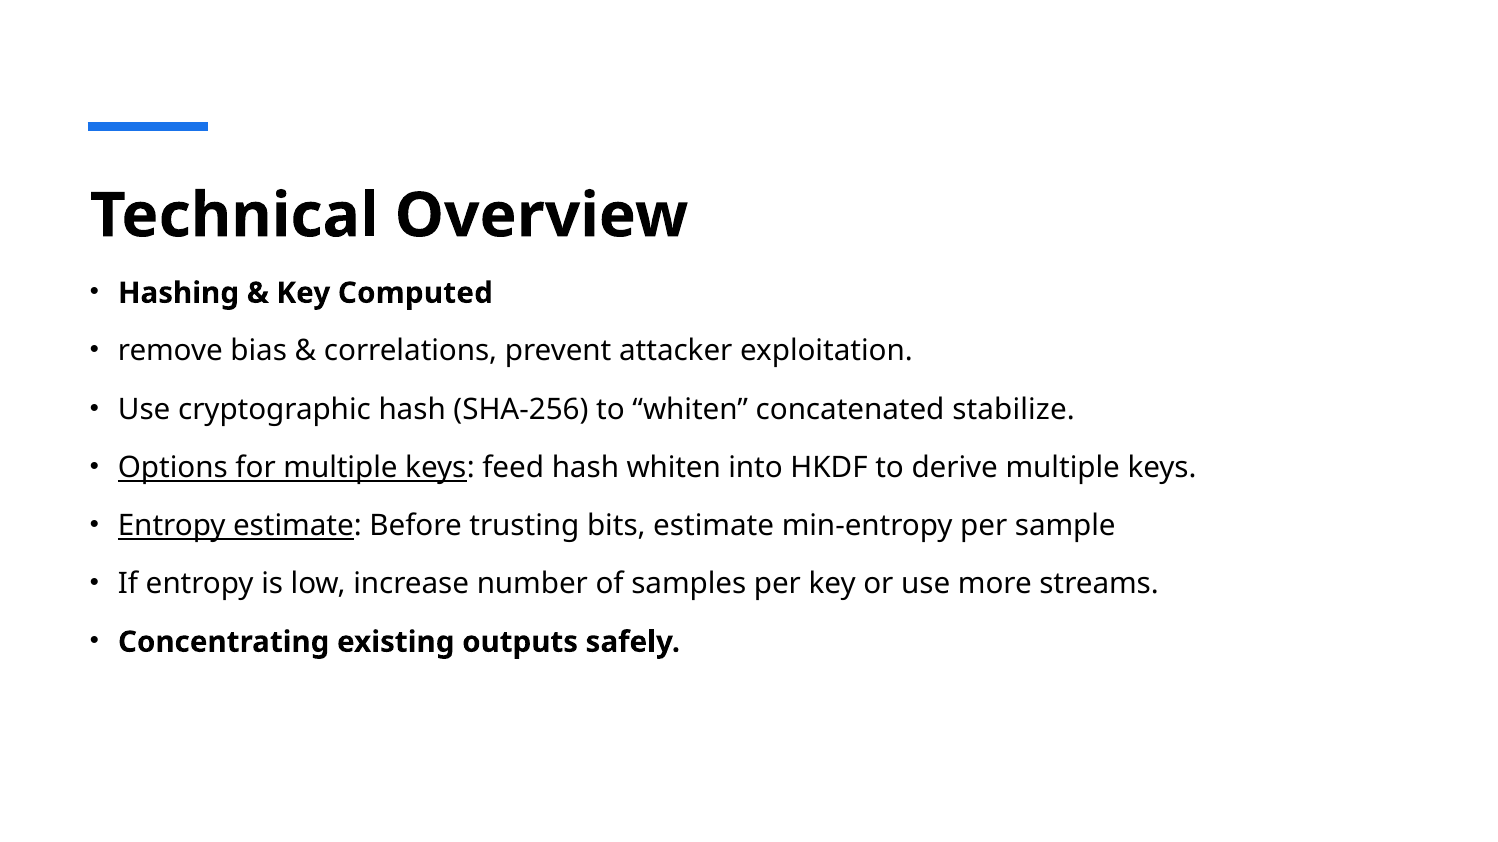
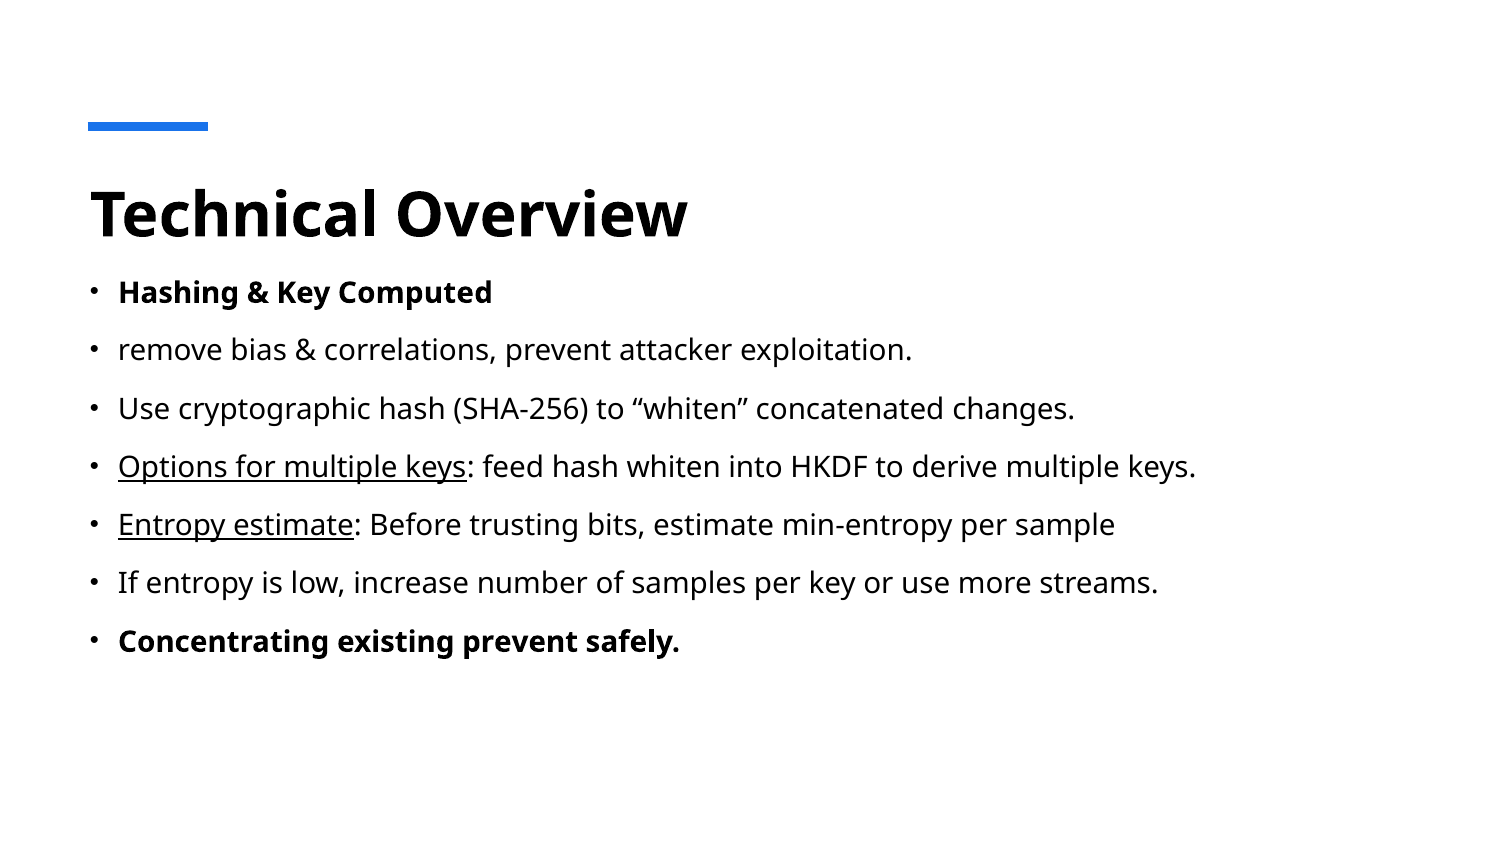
stabilize: stabilize -> changes (1014, 410)
existing outputs: outputs -> prevent (520, 642)
